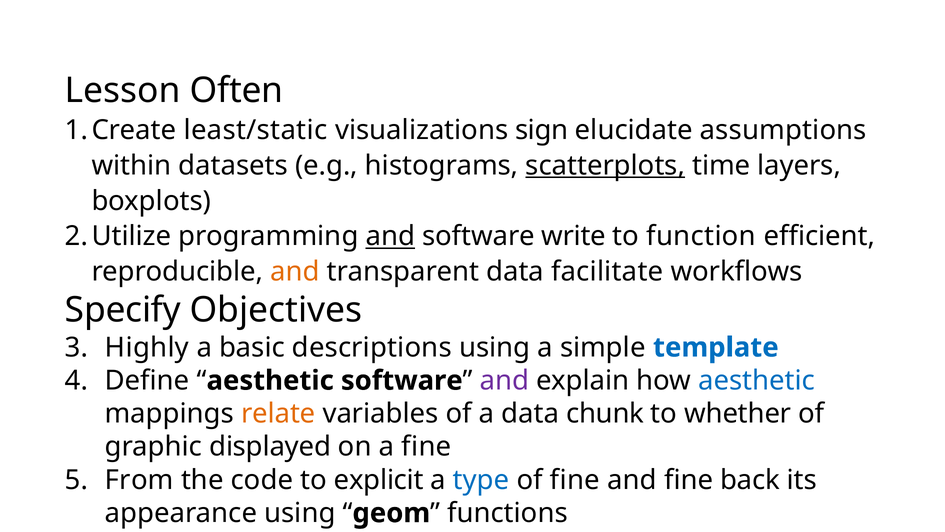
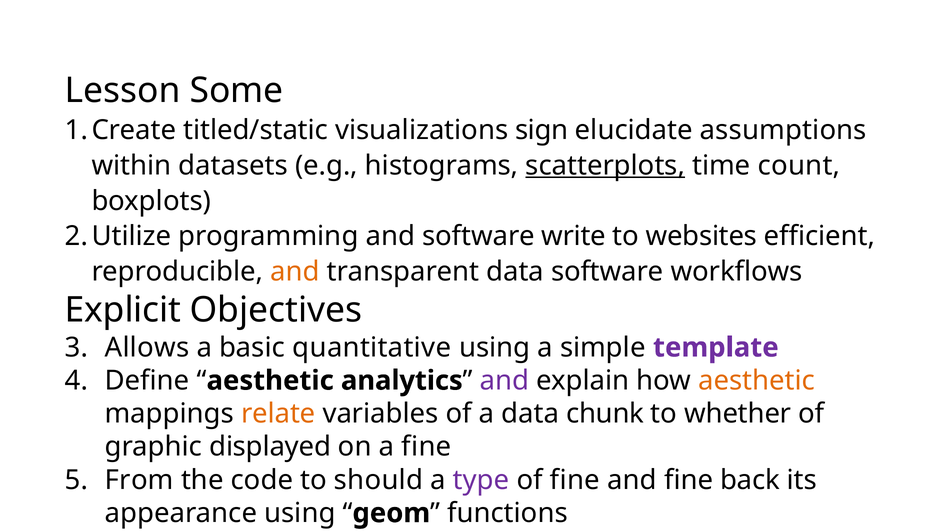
Often: Often -> Some (237, 90)
least/static: least/static -> titled/static (256, 130)
time layers: layers -> count (799, 165)
and underline: present -> none (390, 236)
function: function -> websites (701, 236)
data facilitate: facilitate -> software (607, 272)
Specify: Specify -> Explicit (123, 310)
Highly: Highly -> Allows (147, 347)
descriptions: descriptions -> quantitative (372, 347)
template colour: blue -> purple (716, 347)
aesthetic software: software -> analytics (402, 380)
aesthetic colour: blue -> orange (757, 380)
explicit: explicit -> should (378, 480)
type colour: blue -> purple (481, 480)
